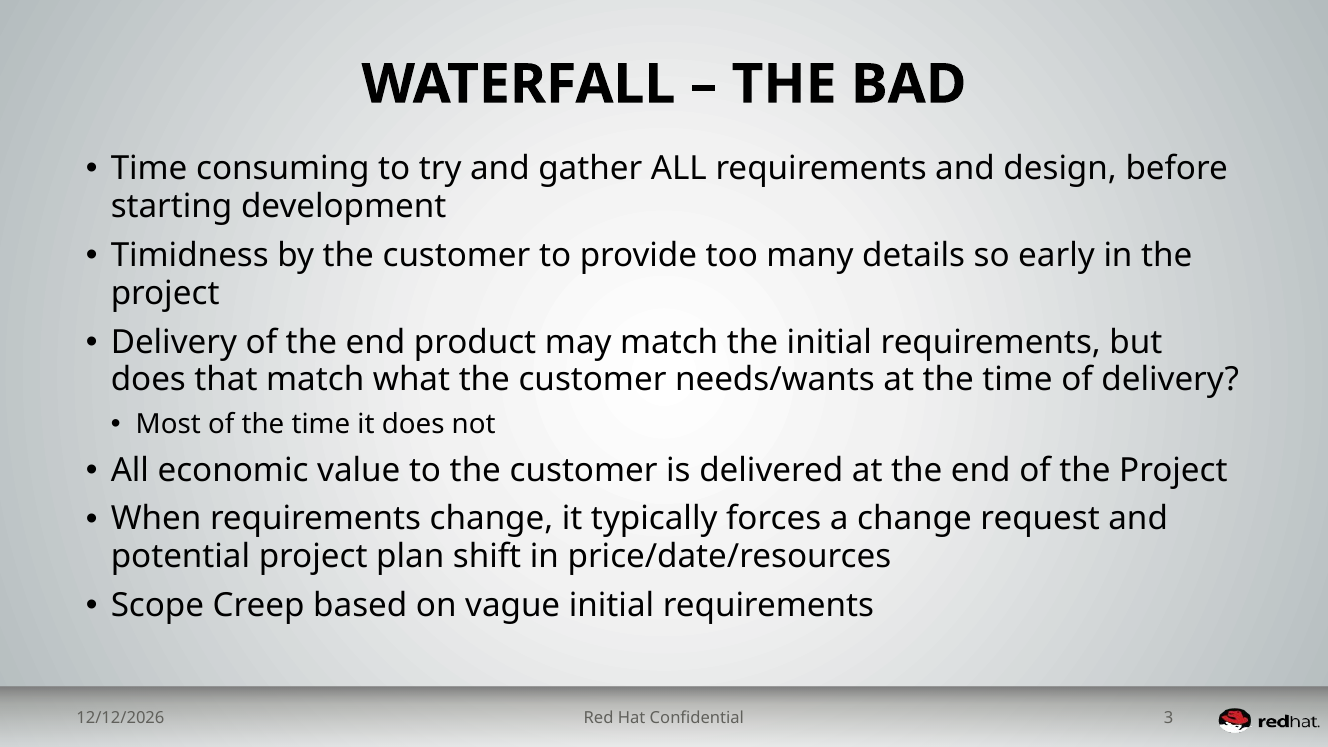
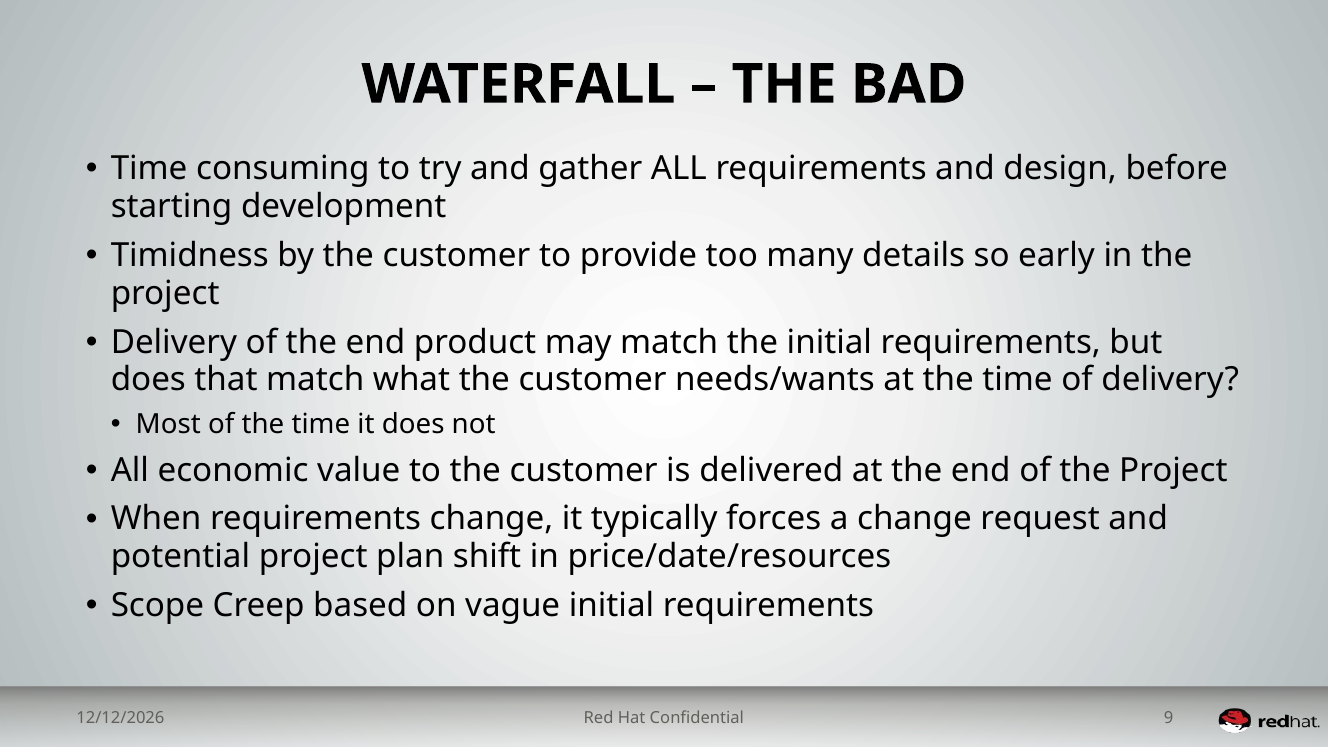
3: 3 -> 9 (1169, 718)
